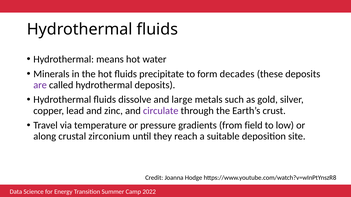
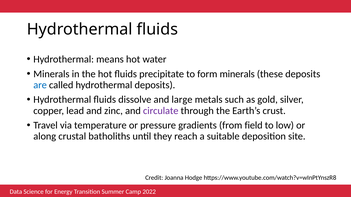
form decades: decades -> minerals (237, 74)
are colour: purple -> blue (40, 85)
zirconium: zirconium -> batholiths (109, 137)
